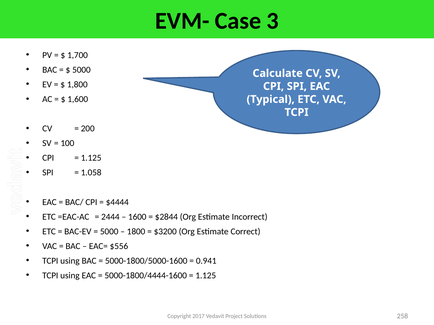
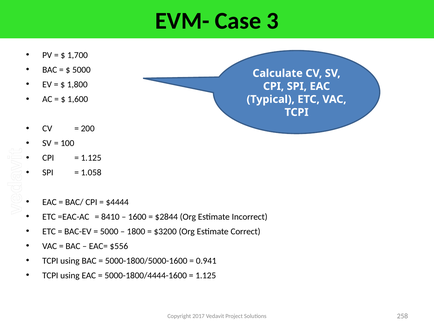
2444: 2444 -> 8410 (110, 217)
